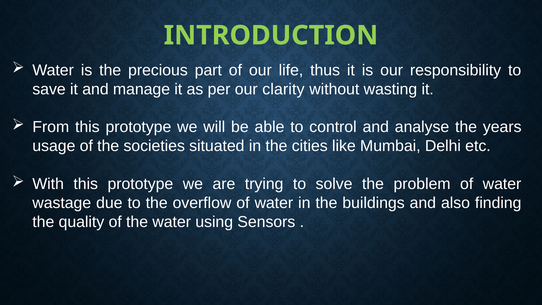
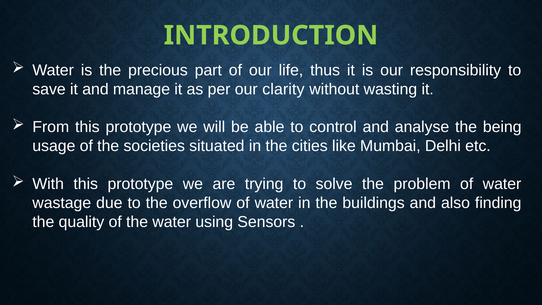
years: years -> being (502, 127)
